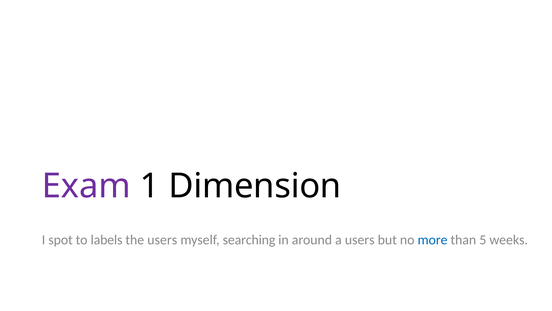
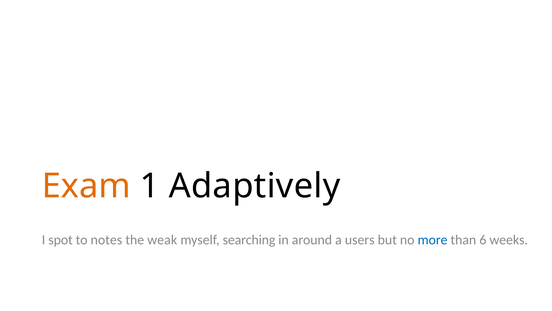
Exam colour: purple -> orange (86, 186)
Dimension: Dimension -> Adaptively (255, 186)
labels: labels -> notes (106, 240)
the users: users -> weak (162, 240)
5: 5 -> 6 (483, 240)
